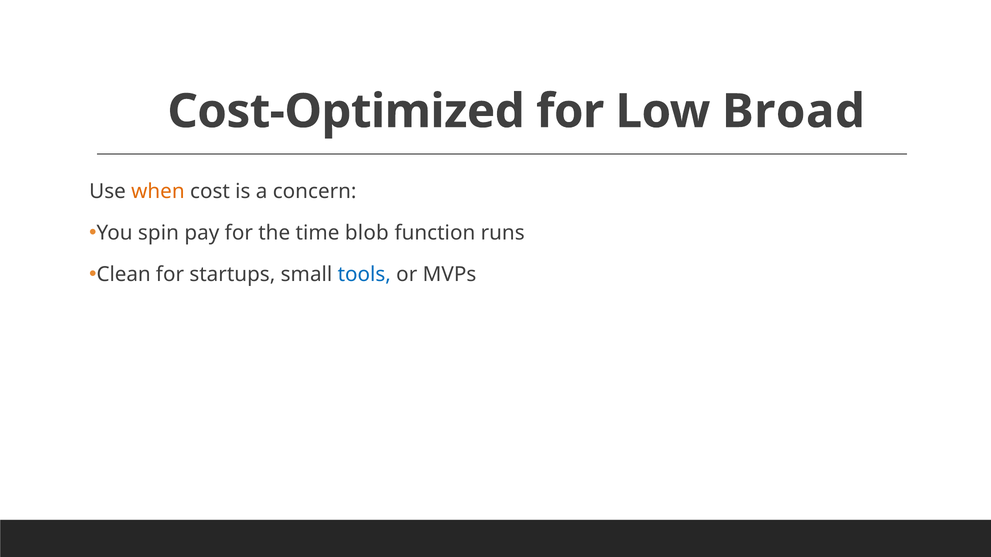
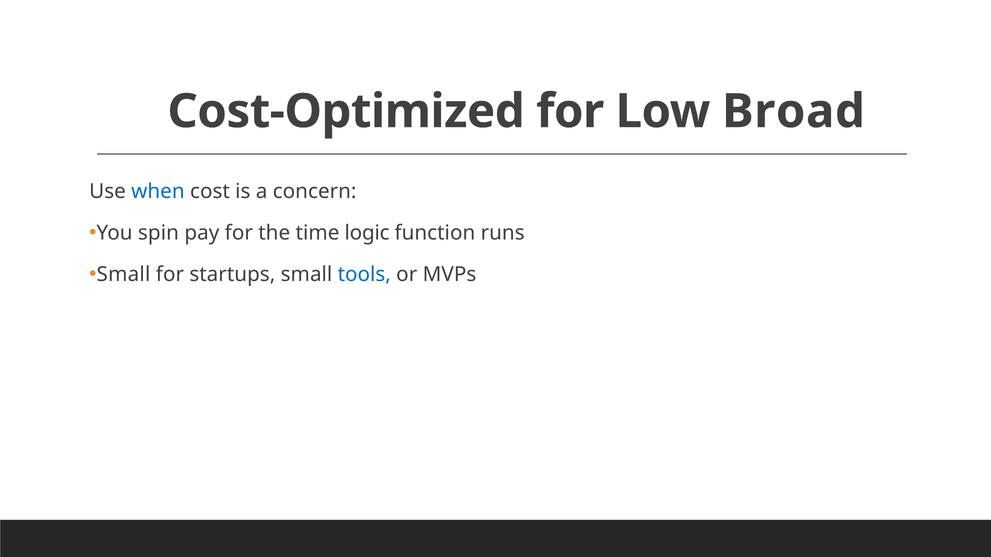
when colour: orange -> blue (158, 191)
blob: blob -> logic (367, 233)
Clean: Clean -> Small (123, 275)
